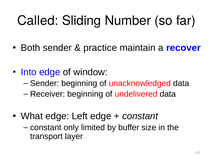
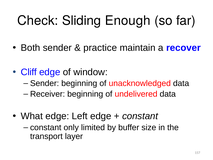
Called: Called -> Check (38, 21)
Number: Number -> Enough (128, 21)
Into: Into -> Cliff (29, 72)
